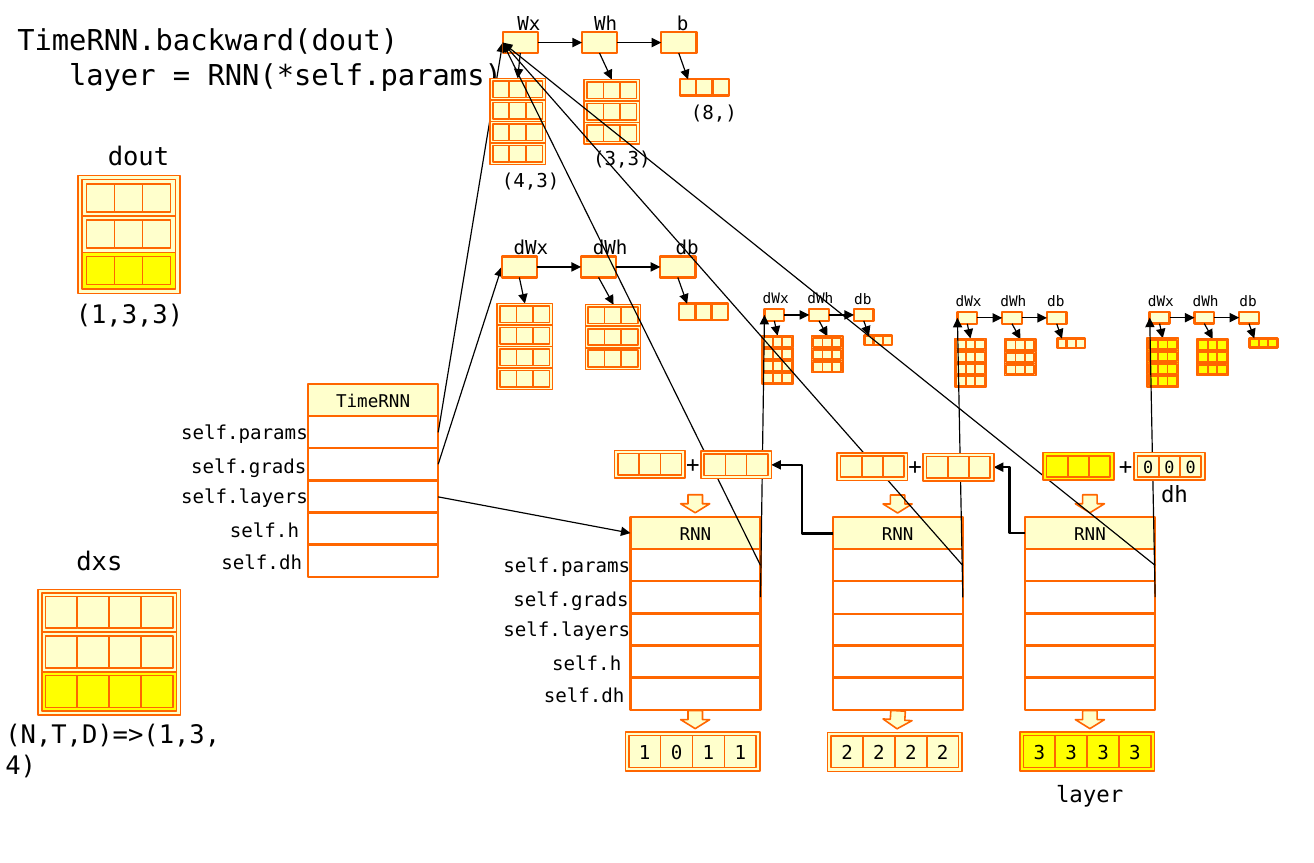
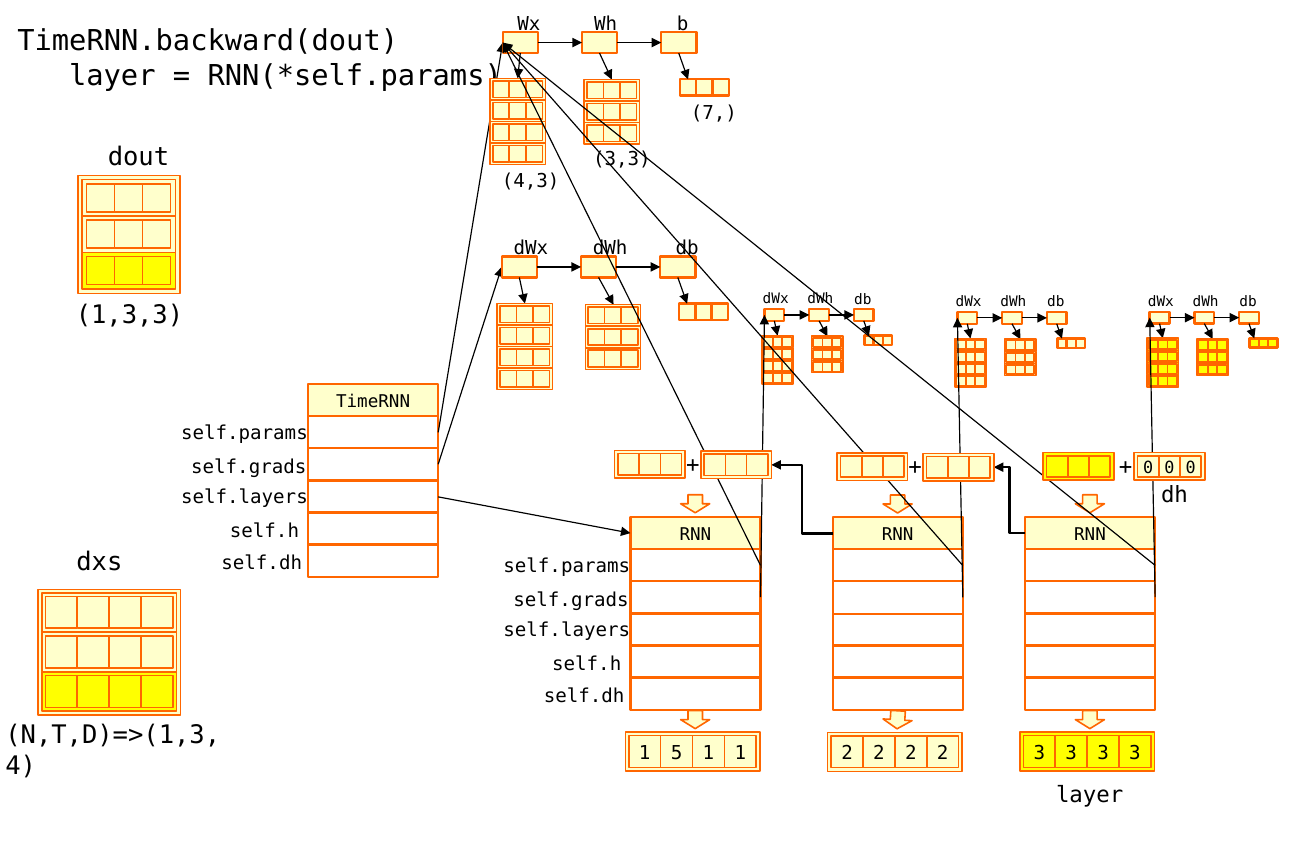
8: 8 -> 7 (714, 114)
1 0: 0 -> 5 (677, 753)
